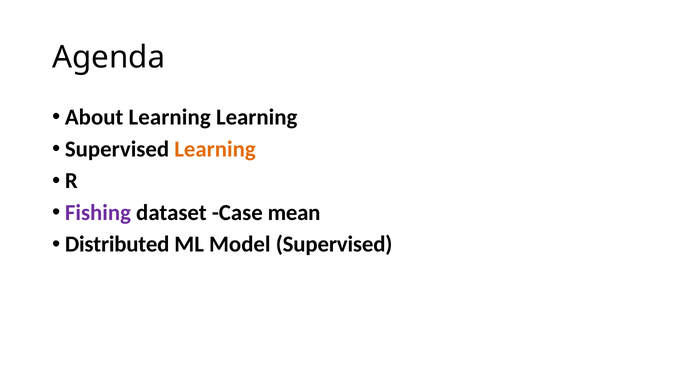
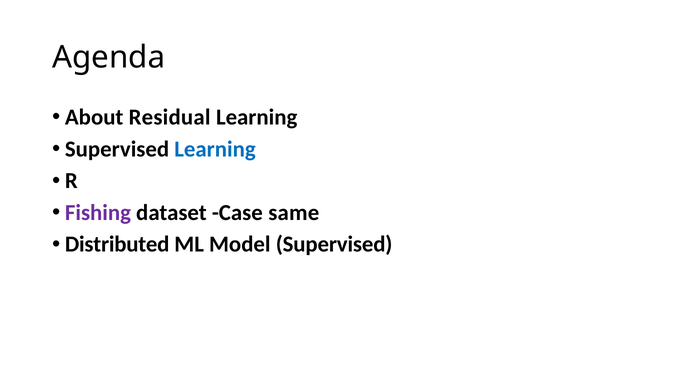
About Learning: Learning -> Residual (170, 117)
Learning colour: orange -> blue (215, 149)
mean: mean -> same (294, 212)
